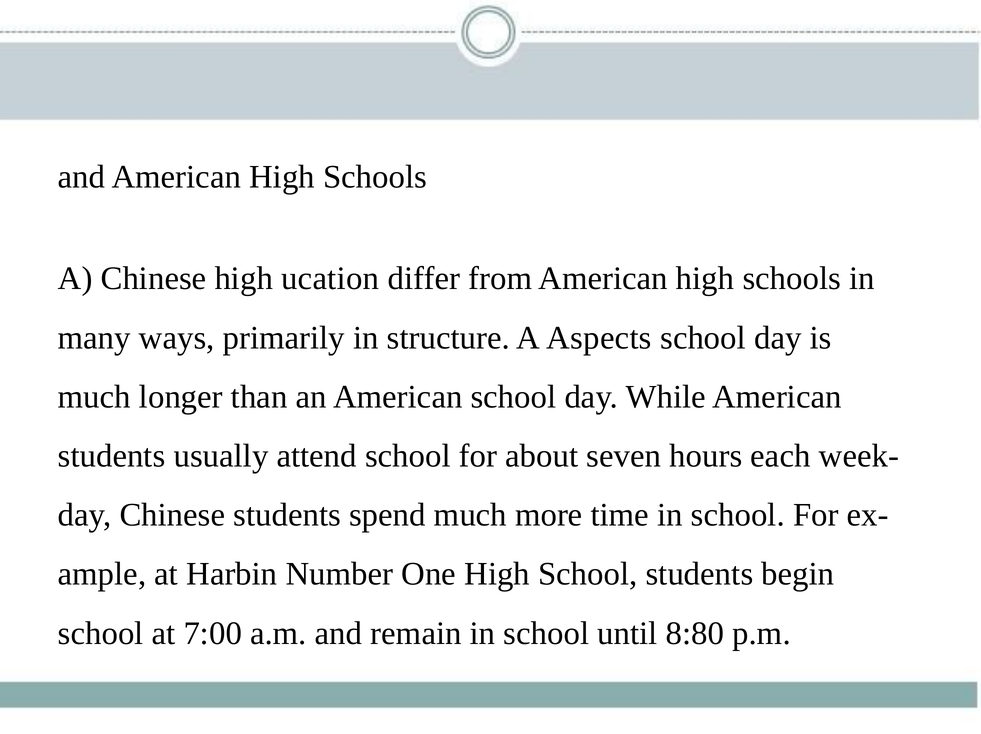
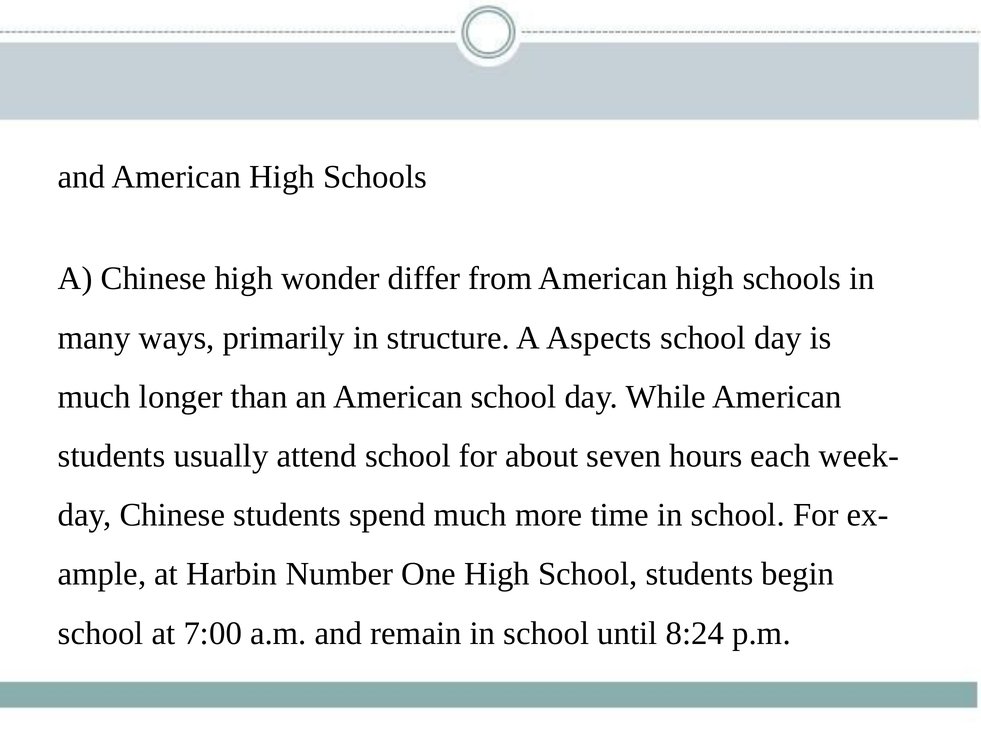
ucation: ucation -> wonder (330, 278)
8:80: 8:80 -> 8:24 (695, 633)
